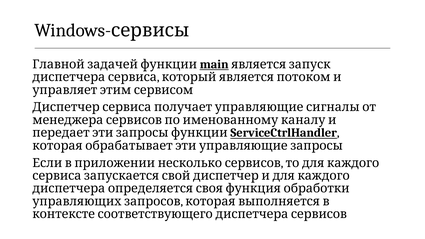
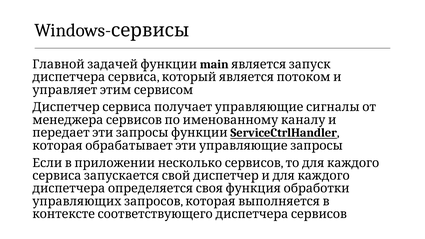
main underline: present -> none (214, 64)
